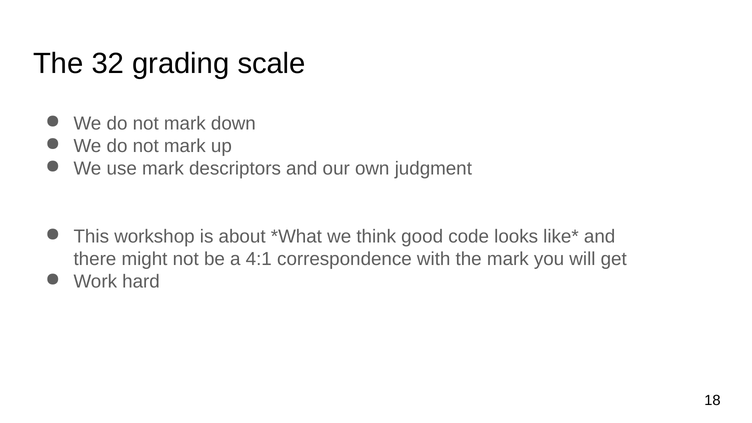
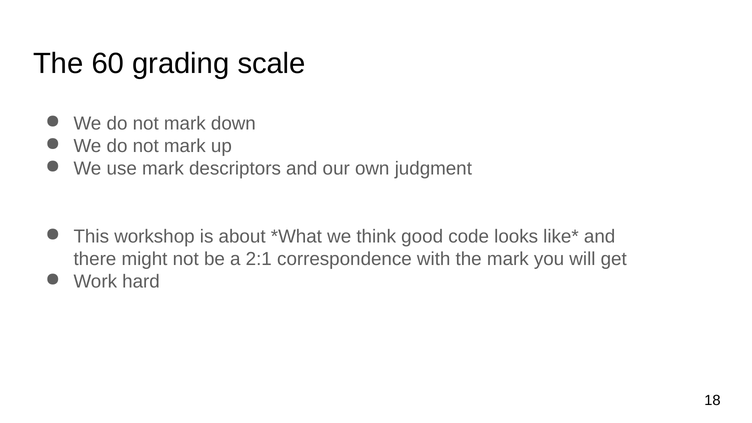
32: 32 -> 60 (108, 64)
4:1: 4:1 -> 2:1 (259, 259)
